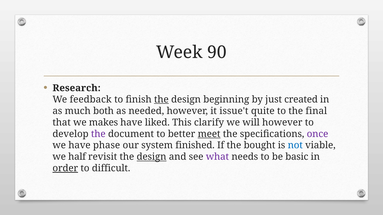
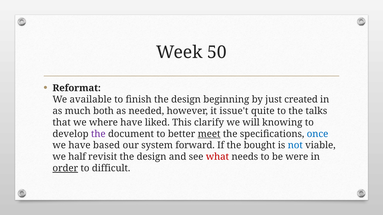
90: 90 -> 50 (217, 53)
Research: Research -> Reformat (77, 88)
feedback: feedback -> available (91, 100)
the underline: present -> none (161, 100)
final: final -> talks (316, 111)
makes: makes -> where (103, 123)
will however: however -> knowing (282, 123)
once colour: purple -> blue (318, 134)
phase: phase -> based (107, 146)
finished: finished -> forward (195, 146)
design underline: present -> none (152, 157)
what colour: purple -> red (217, 157)
basic: basic -> were (297, 157)
